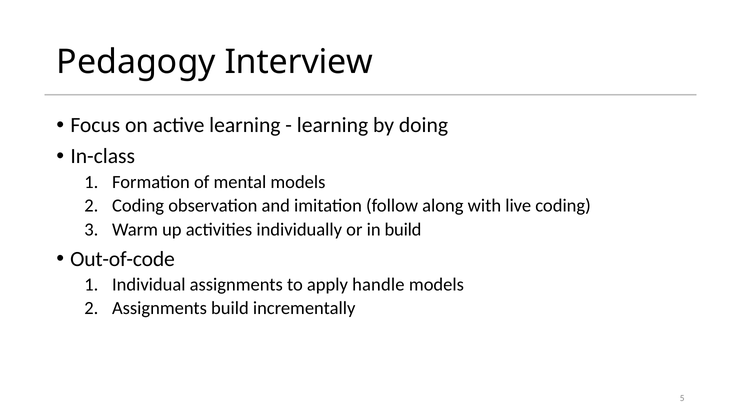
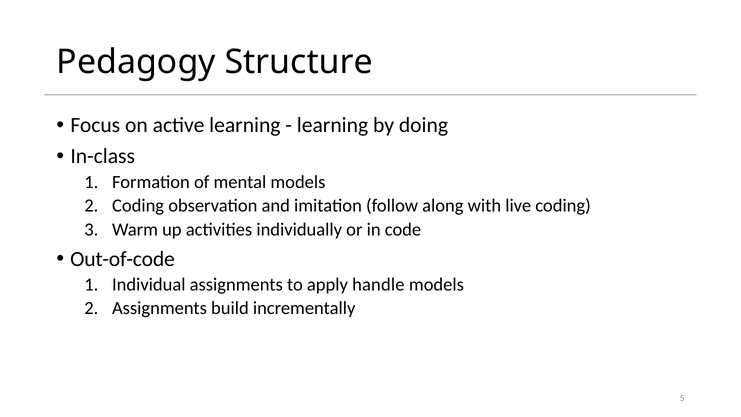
Interview: Interview -> Structure (299, 62)
in build: build -> code (403, 230)
